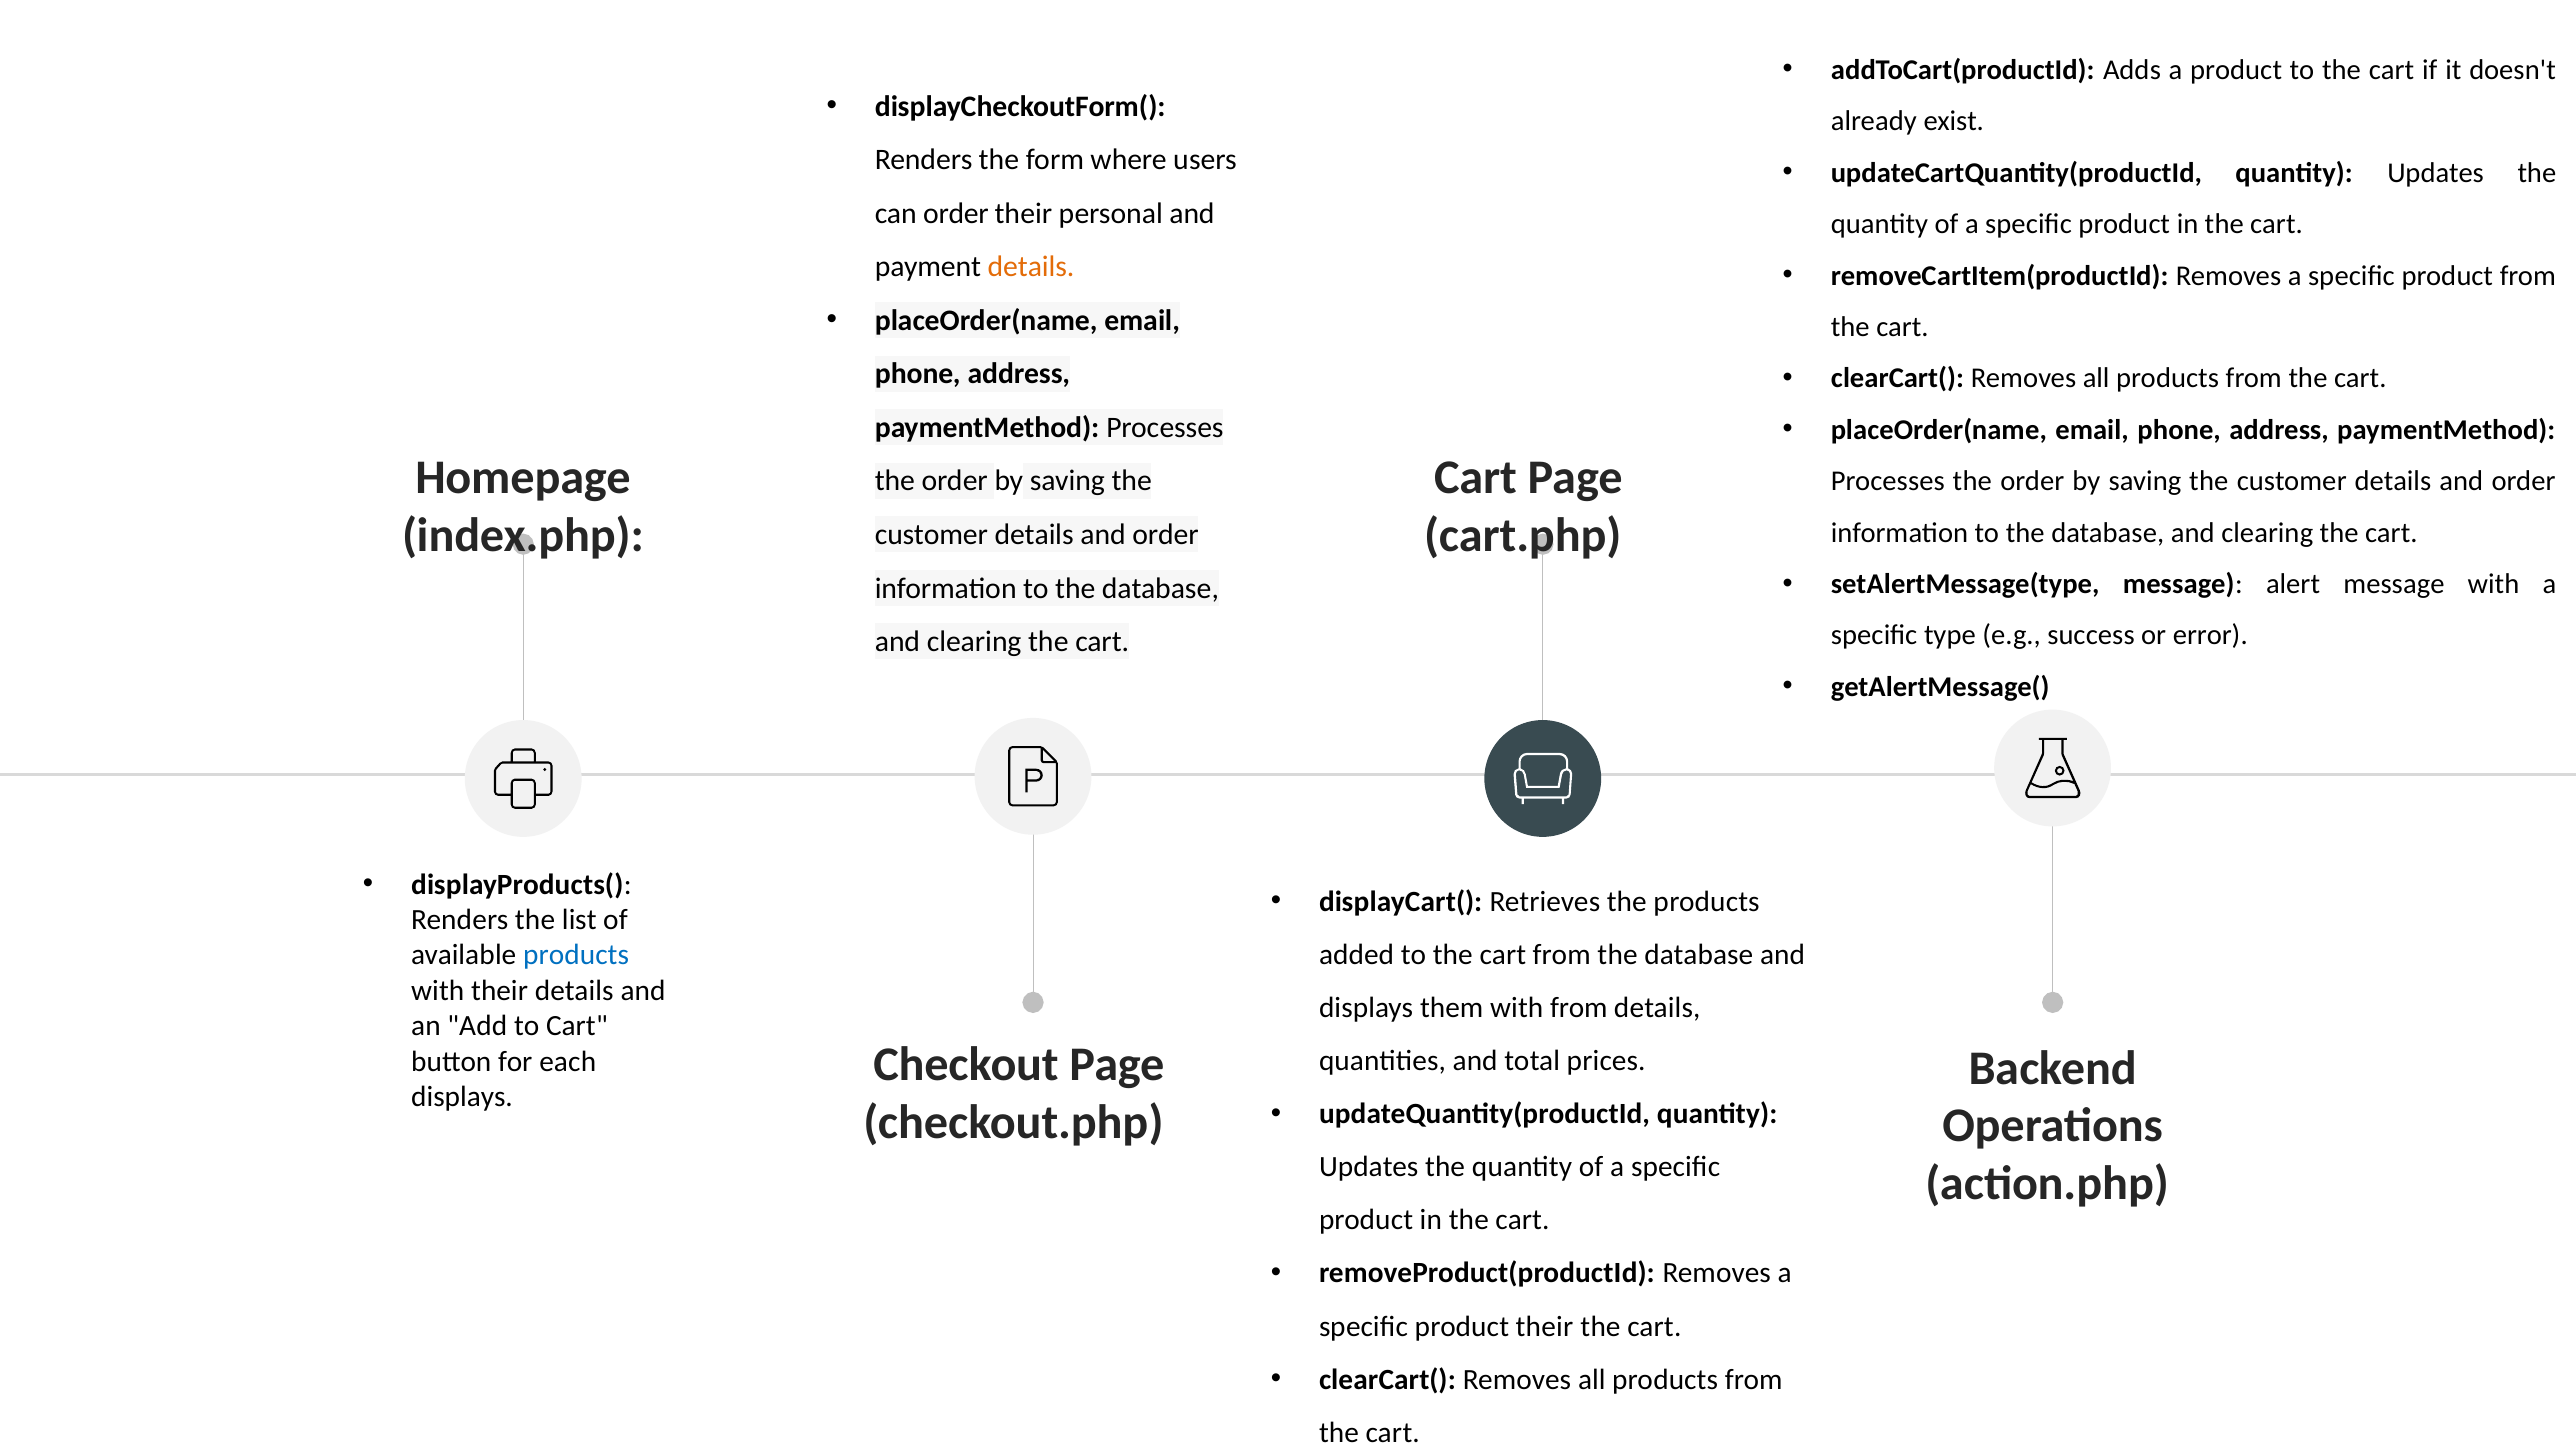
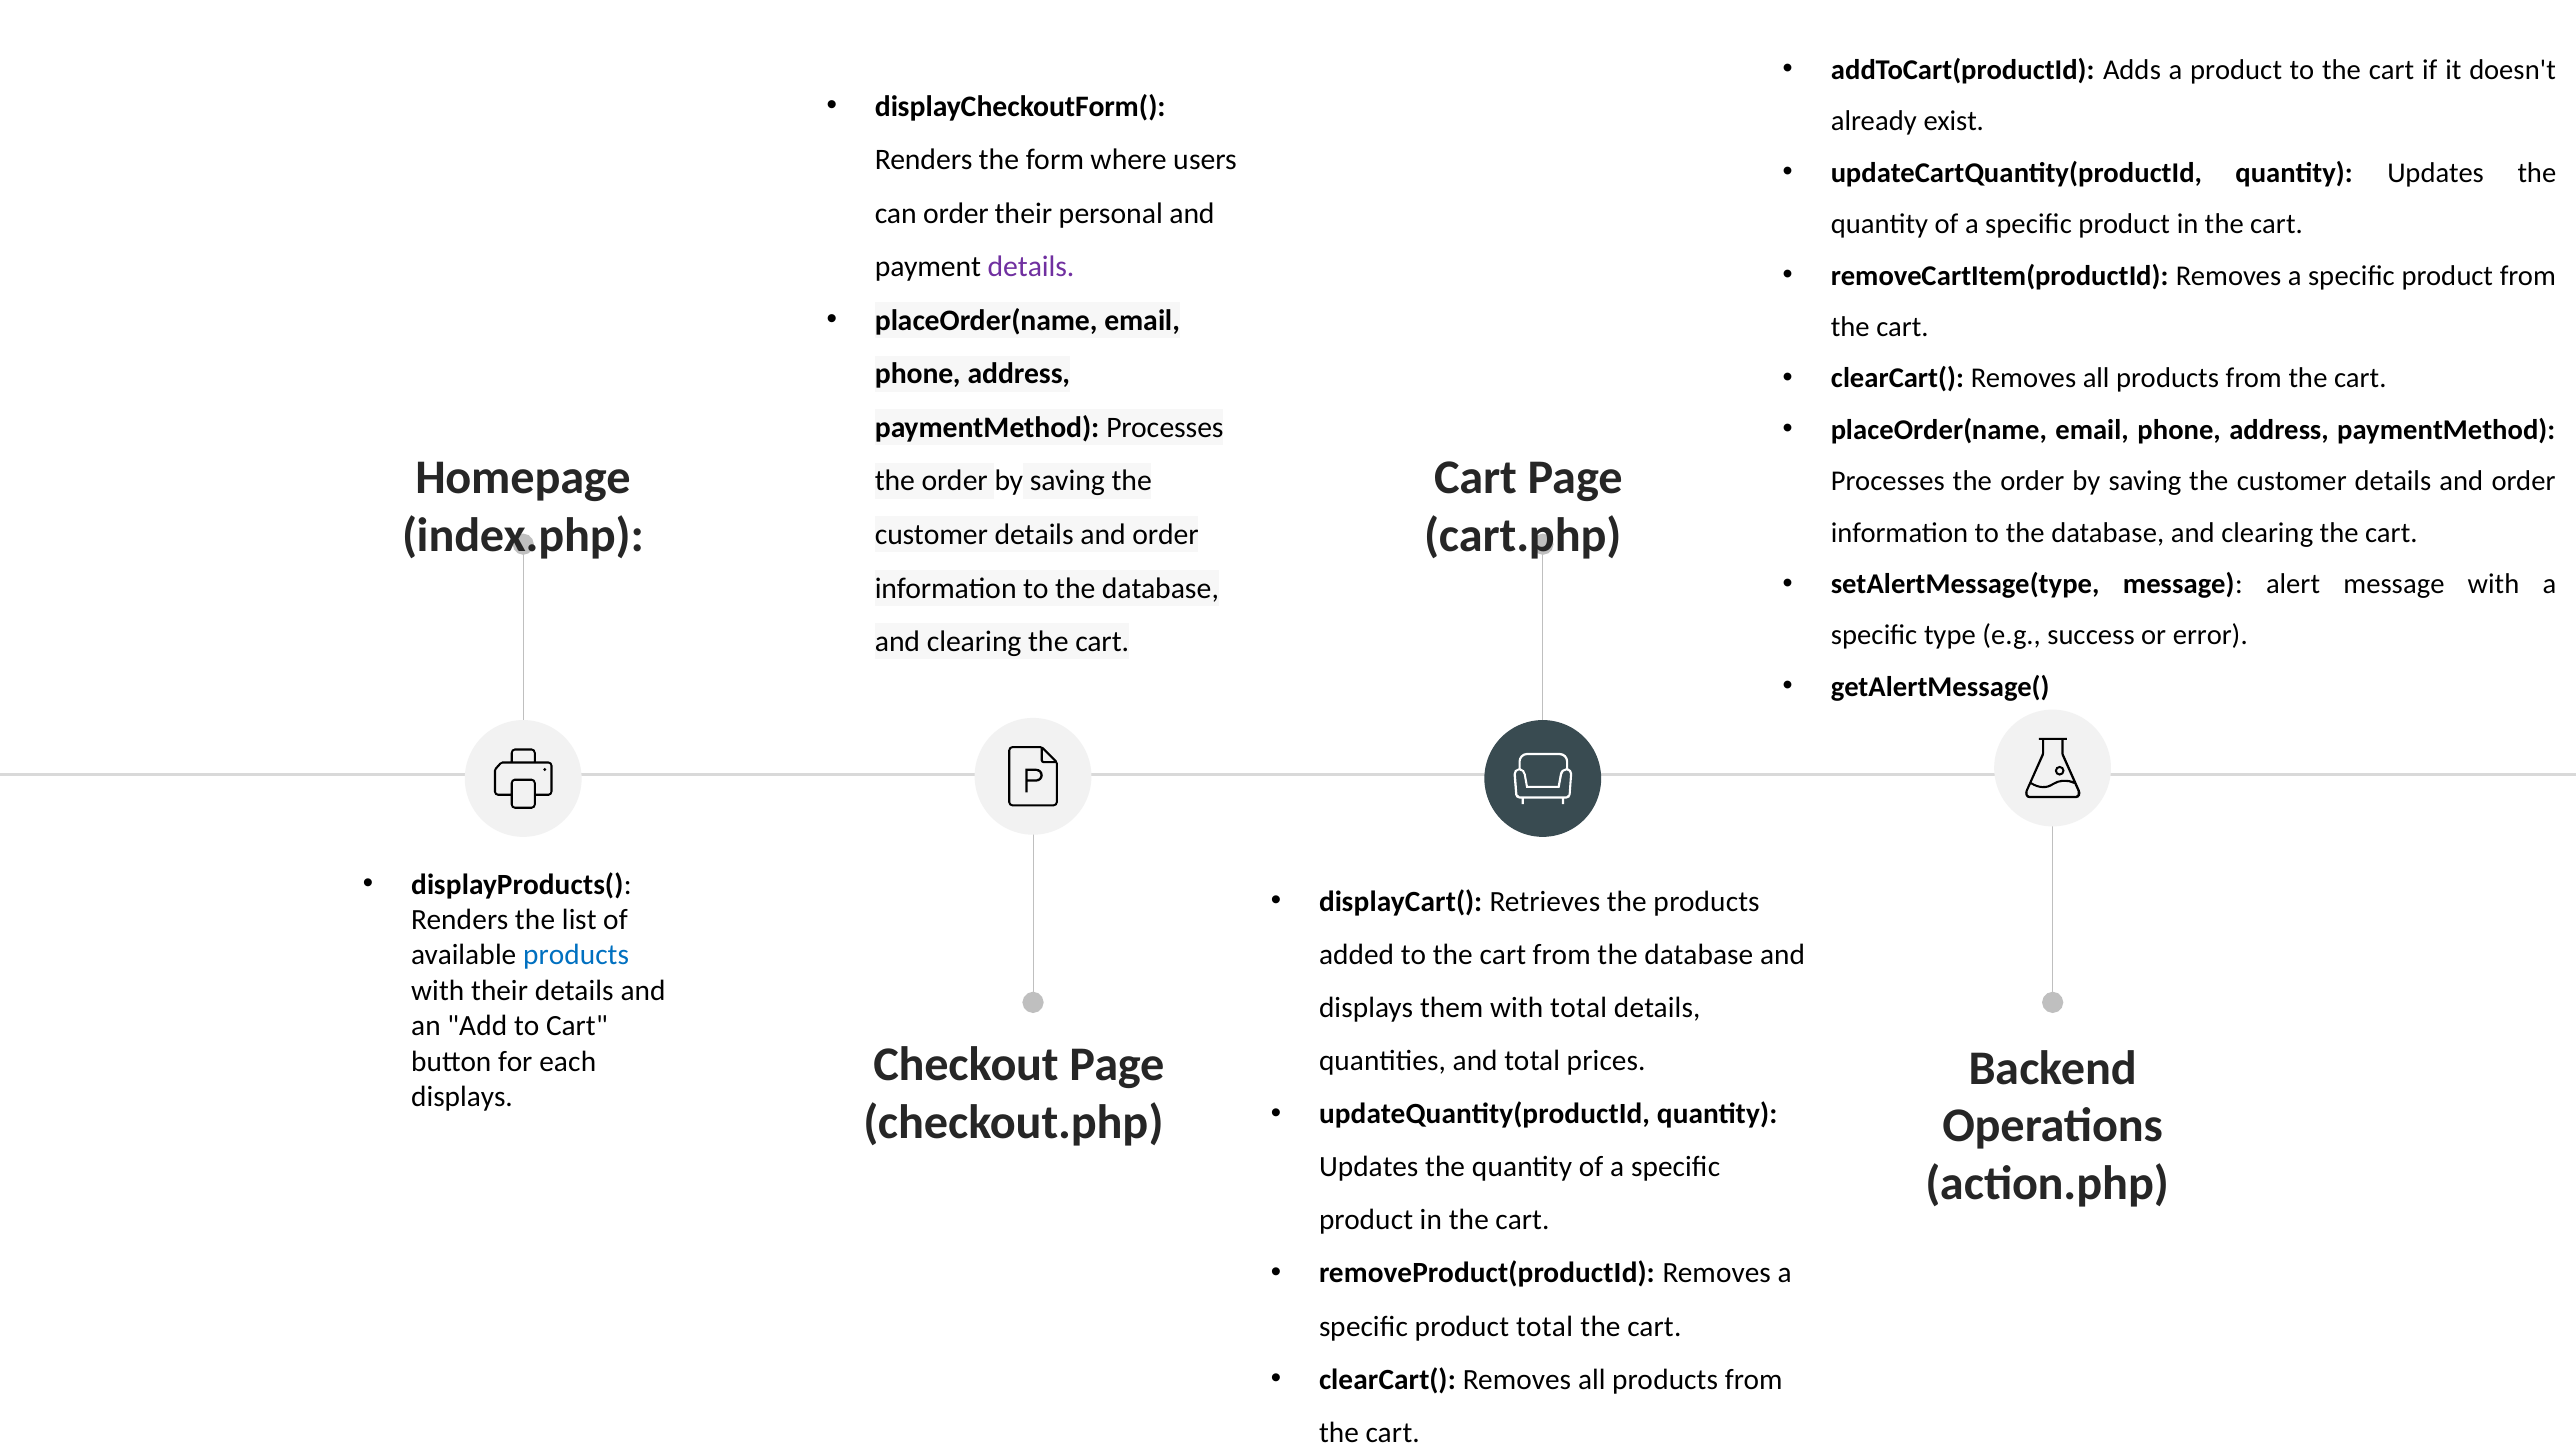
details colour: orange -> purple (1031, 267)
with from: from -> total (1579, 1008)
product their: their -> total (1545, 1326)
